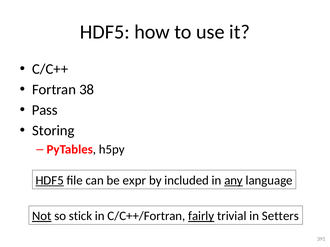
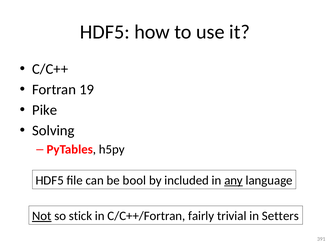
38: 38 -> 19 (87, 90)
Pass: Pass -> Pike (45, 110)
Storing: Storing -> Solving (53, 131)
HDF5 underline: present -> none (50, 181)
expr: expr -> bool (134, 181)
fairly underline: present -> none (201, 216)
